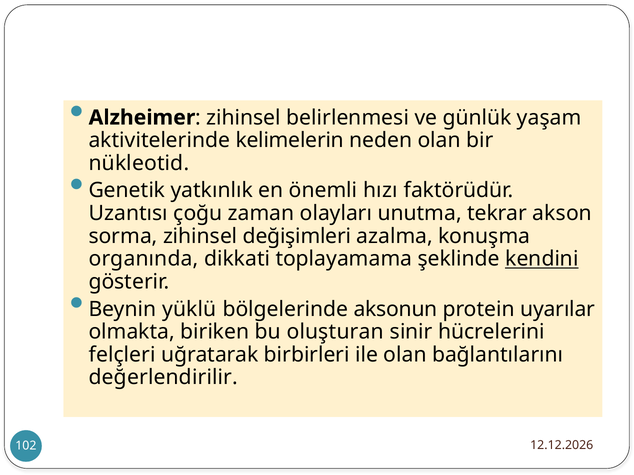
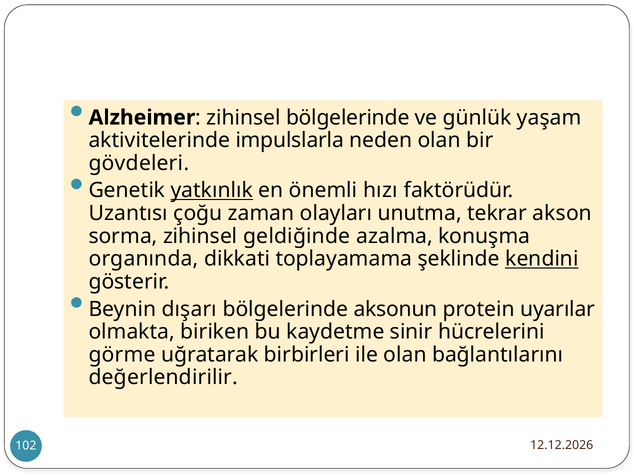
zihinsel belirlenmesi: belirlenmesi -> bölgelerinde (348, 118)
kelimelerin: kelimelerin -> impulslarla (290, 140)
nükleotid: nükleotid -> gövdeleri (139, 163)
yatkınlık underline: none -> present (212, 191)
değişimleri: değişimleri -> geldiğinde (297, 236)
yüklü: yüklü -> dışarı (189, 309)
oluşturan: oluşturan -> kaydetme (335, 332)
felçleri: felçleri -> görme (122, 355)
